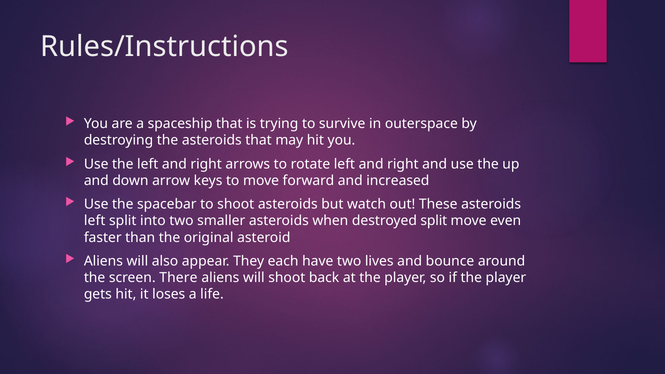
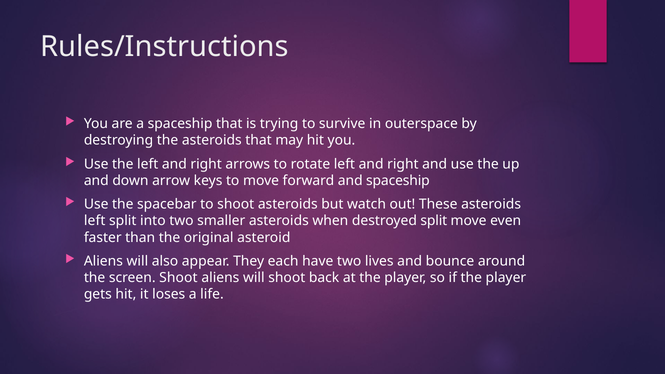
and increased: increased -> spaceship (398, 181)
screen There: There -> Shoot (178, 278)
